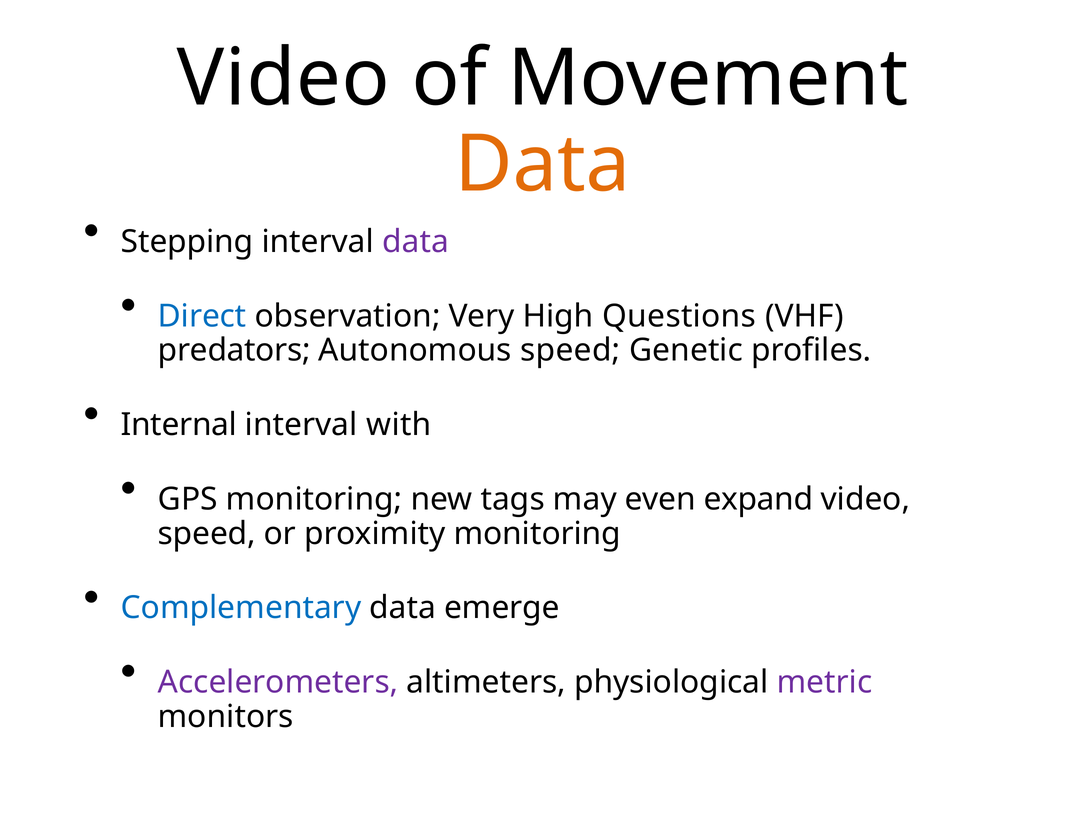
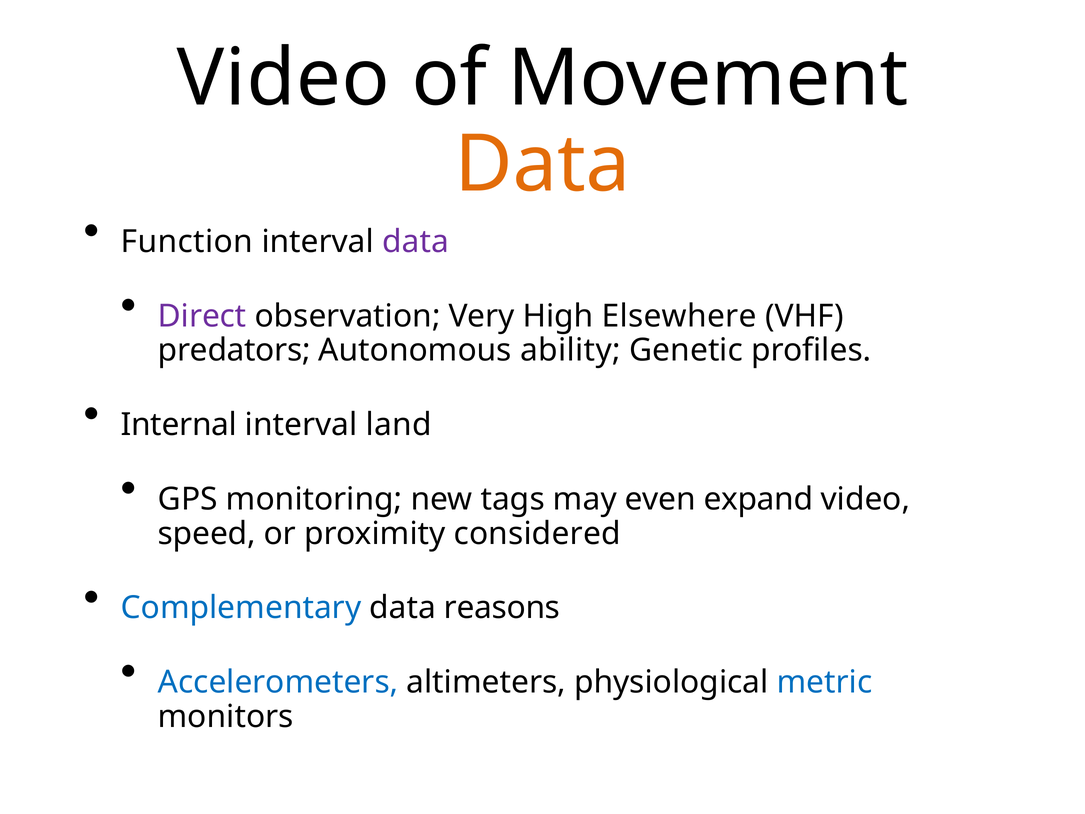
Stepping: Stepping -> Function (187, 242)
Direct colour: blue -> purple (202, 316)
Questions: Questions -> Elsewhere (679, 316)
Autonomous speed: speed -> ability (570, 350)
with: with -> land (399, 425)
proximity monitoring: monitoring -> considered (537, 533)
emerge: emerge -> reasons (502, 608)
Accelerometers colour: purple -> blue (278, 682)
metric colour: purple -> blue (825, 682)
